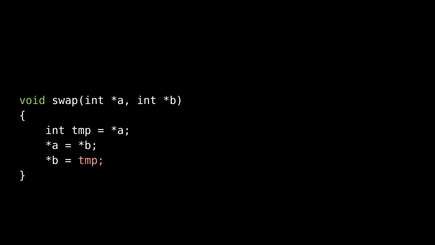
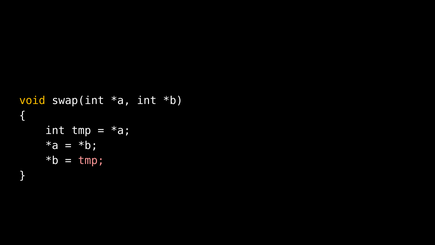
void colour: light green -> yellow (32, 100)
